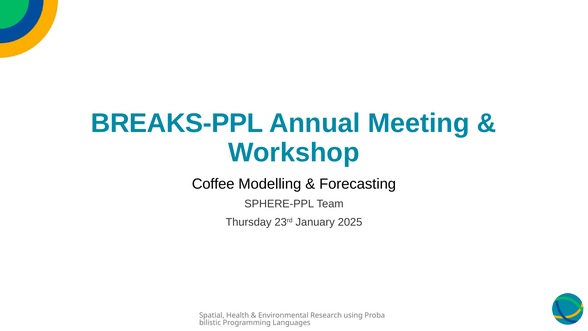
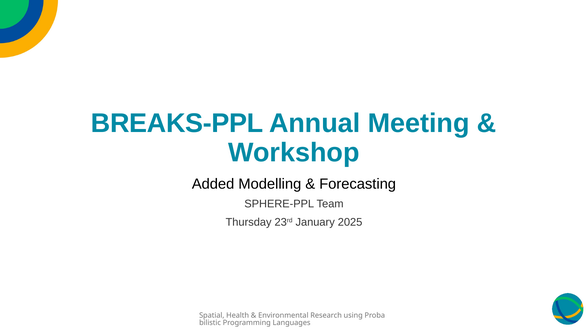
Coffee: Coffee -> Added (213, 184)
